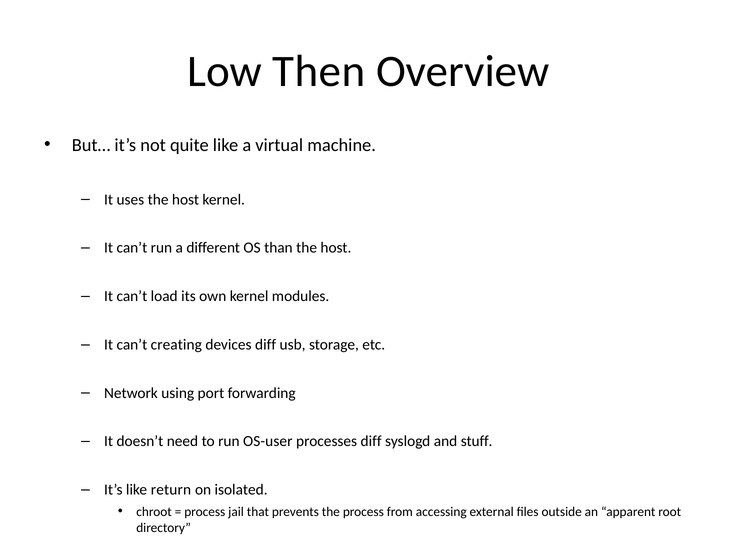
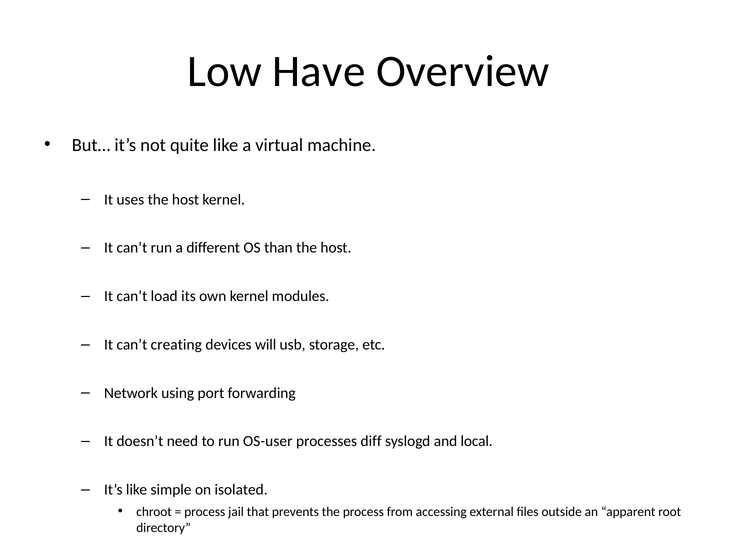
Then: Then -> Have (319, 71)
devices diff: diff -> will (266, 344)
stuff: stuff -> local (477, 441)
return: return -> simple (171, 490)
